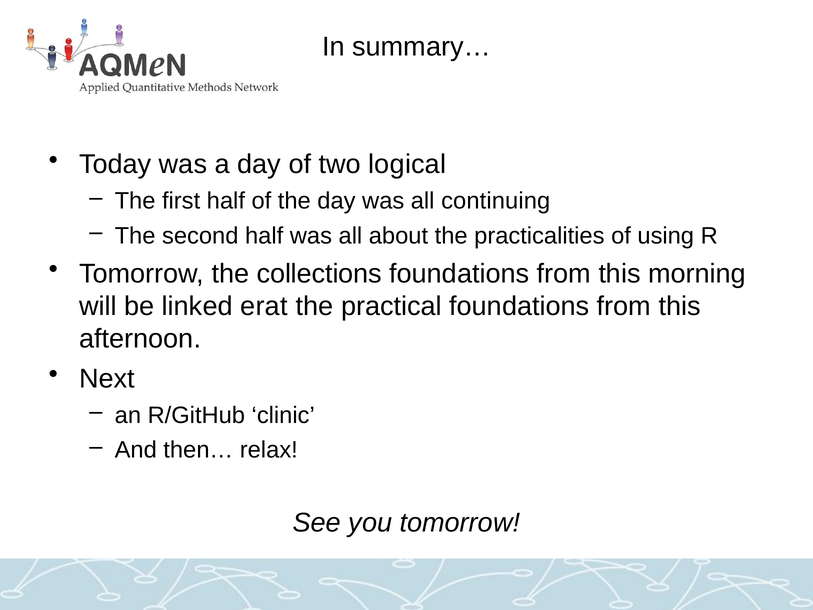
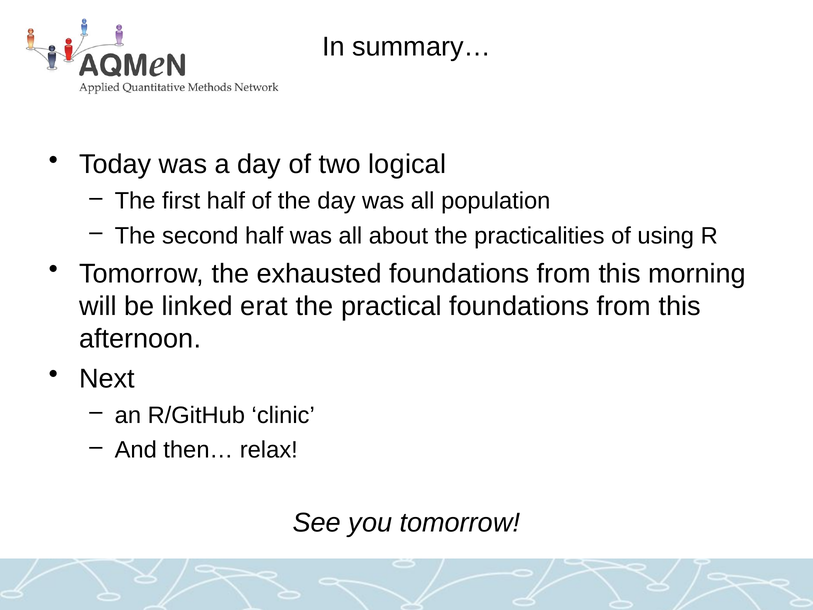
continuing: continuing -> population (496, 201)
collections: collections -> exhausted (319, 274)
